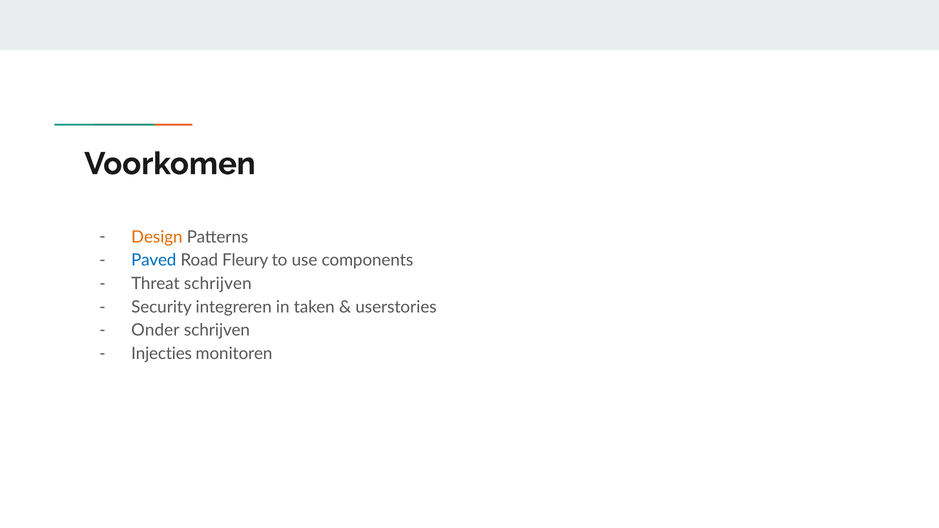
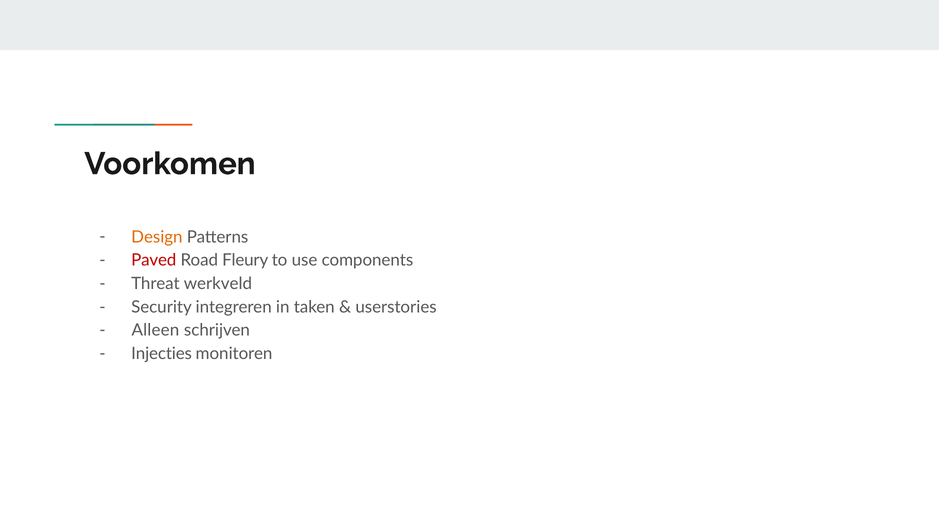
Paved colour: blue -> red (154, 260)
Threat schrijven: schrijven -> werkveld (218, 284)
Onder: Onder -> Alleen (155, 331)
